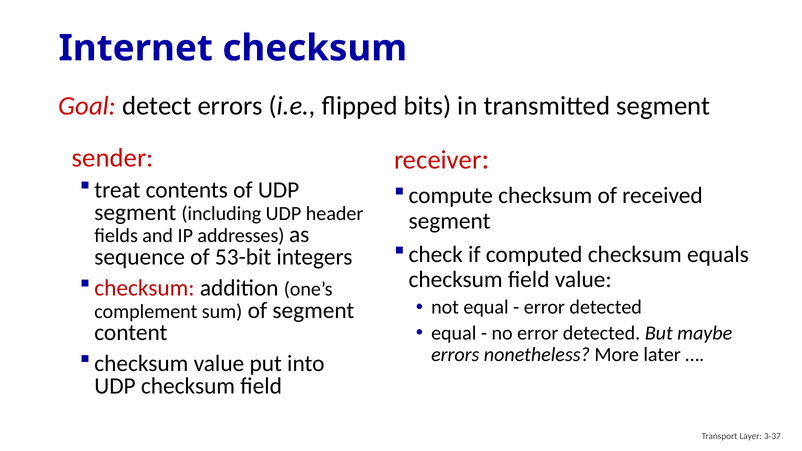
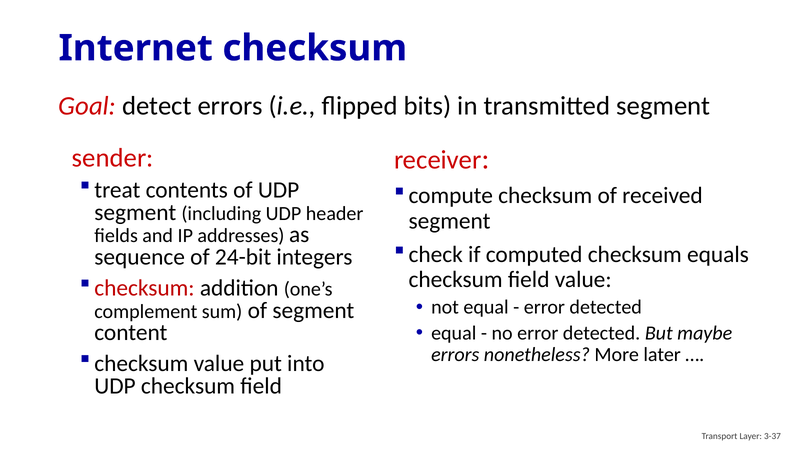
53-bit: 53-bit -> 24-bit (243, 257)
